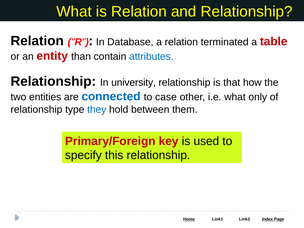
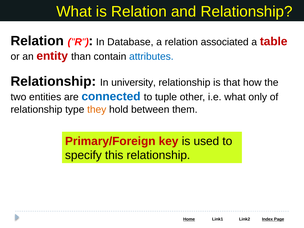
terminated: terminated -> associated (225, 42)
case: case -> tuple (166, 97)
they colour: blue -> orange (97, 110)
